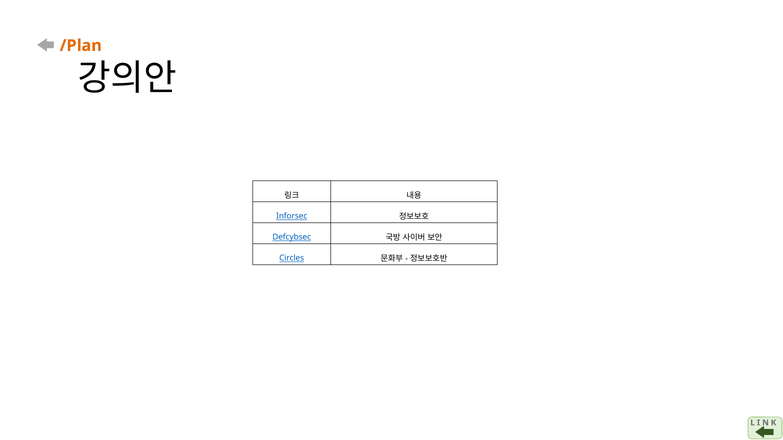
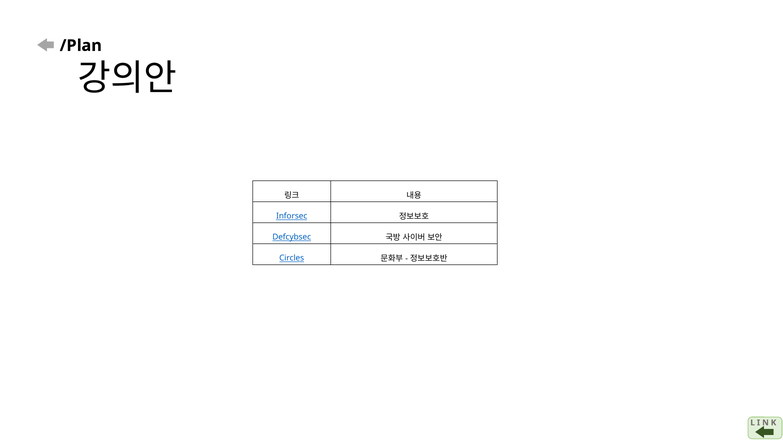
/Plan colour: orange -> black (81, 46)
